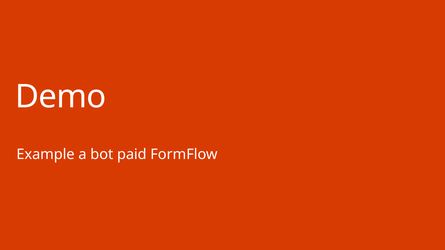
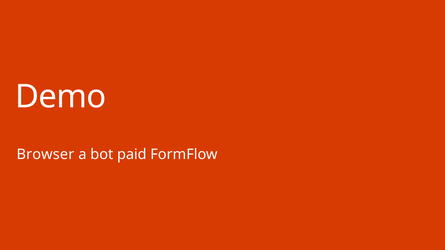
Example: Example -> Browser (45, 155)
